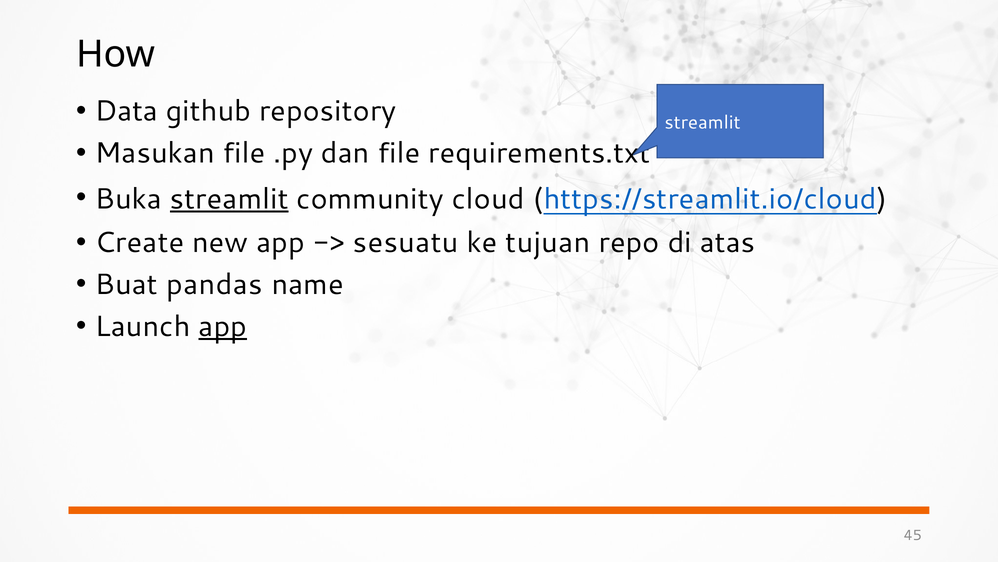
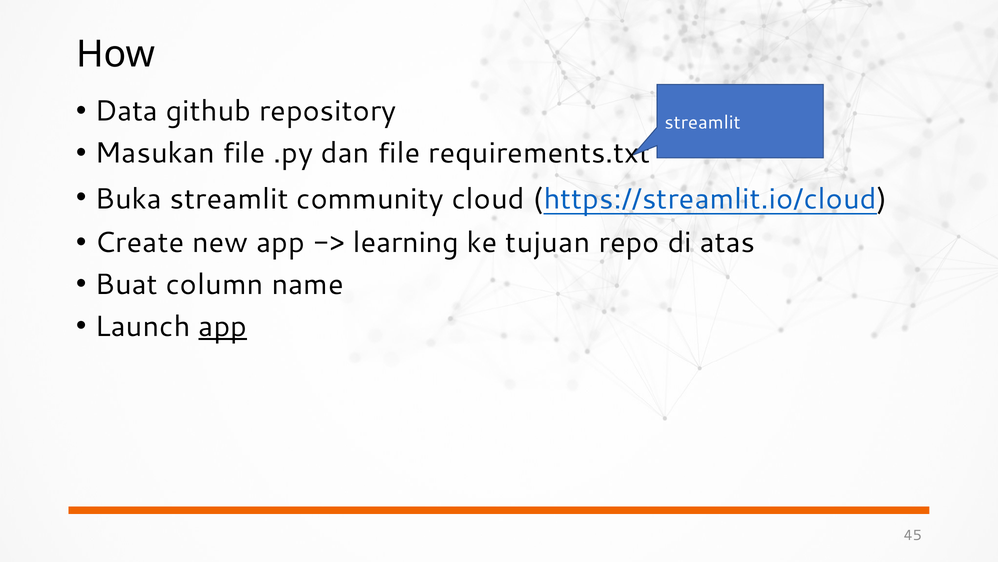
streamlit underline: present -> none (229, 199)
sesuatu: sesuatu -> learning (406, 242)
pandas: pandas -> column (215, 284)
